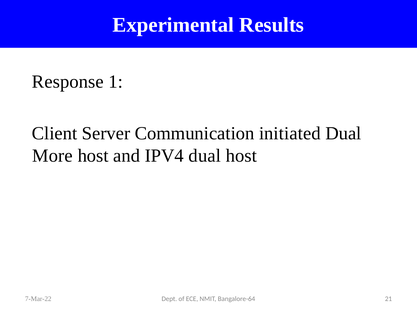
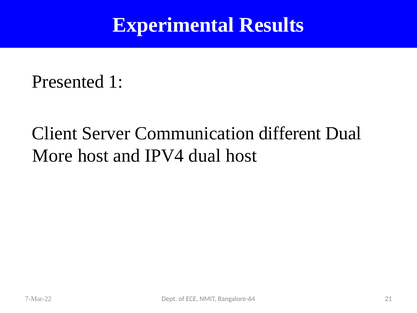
Response: Response -> Presented (68, 81)
initiated: initiated -> different (290, 133)
